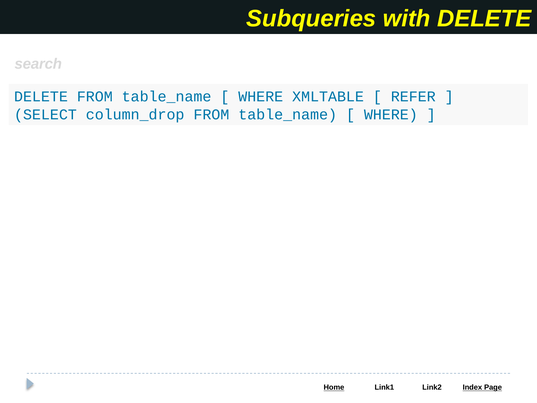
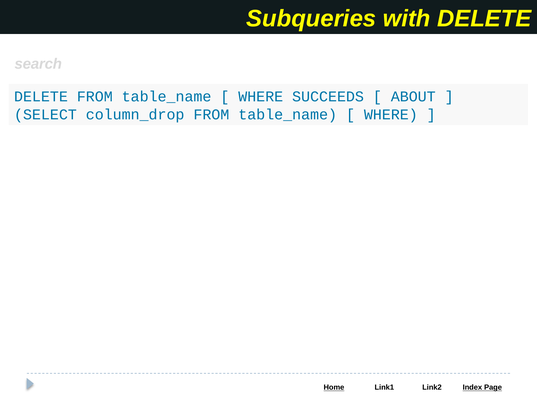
XMLTABLE: XMLTABLE -> SUCCEEDS (328, 97)
REFER: REFER -> ABOUT (413, 97)
